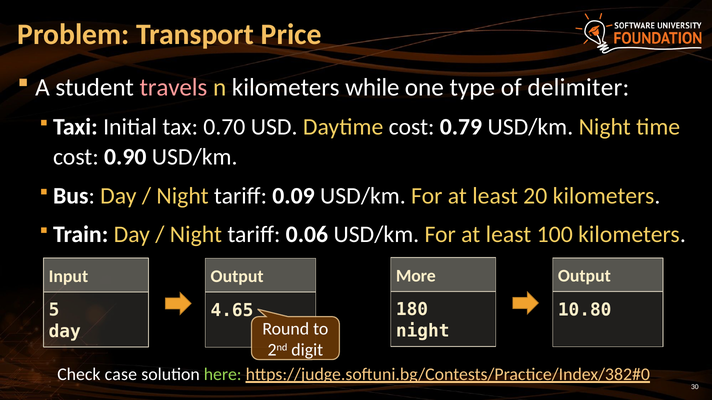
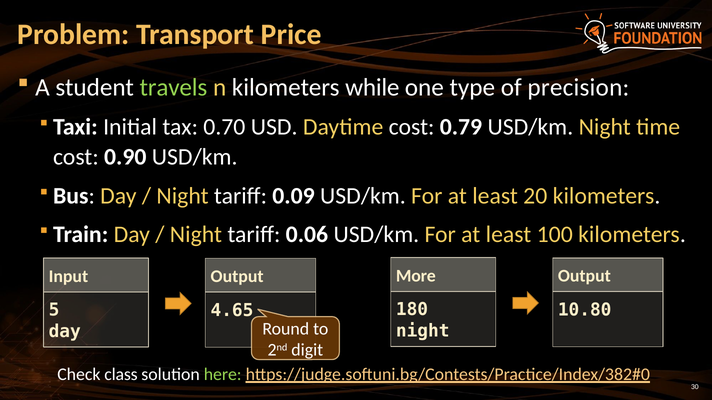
travels colour: pink -> light green (173, 88)
delimiter: delimiter -> precision (578, 88)
case: case -> class (121, 375)
